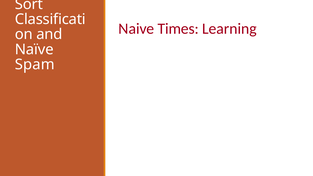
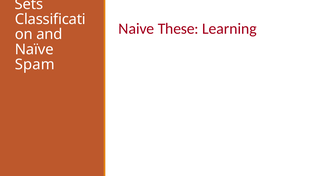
Sort: Sort -> Sets (29, 4)
Times: Times -> These (178, 29)
